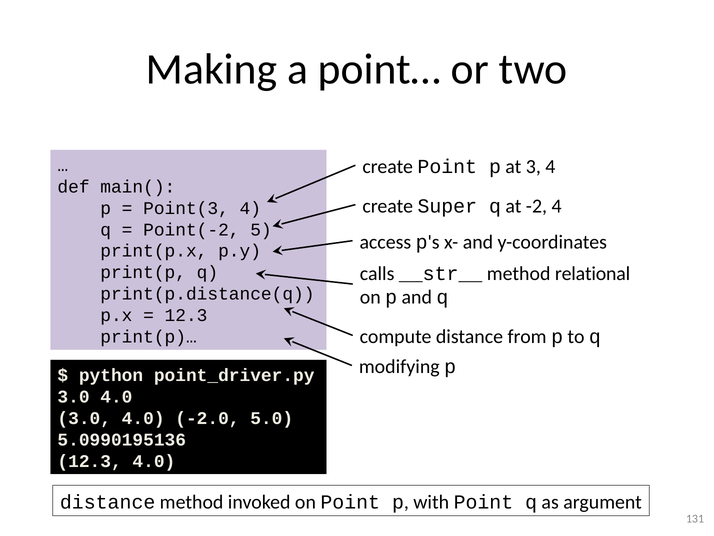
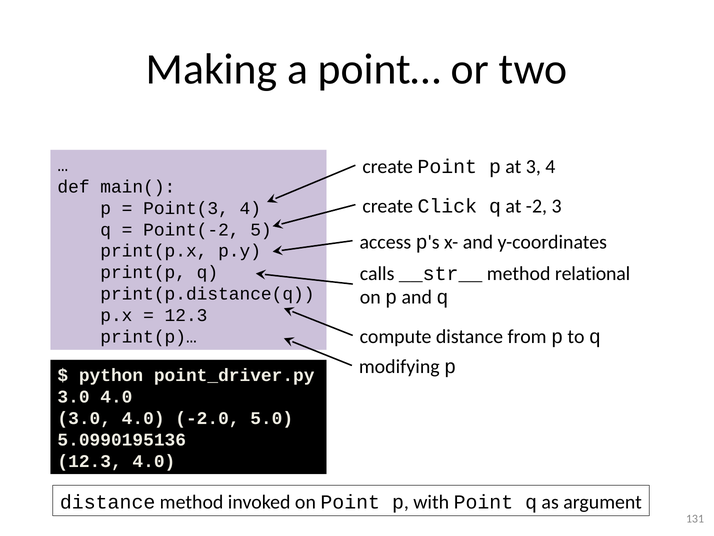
Super: Super -> Click (447, 206)
-2 4: 4 -> 3 (557, 206)
